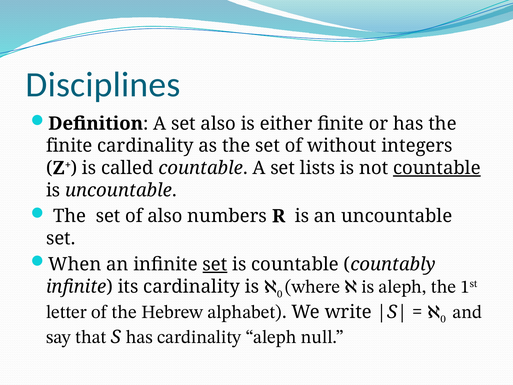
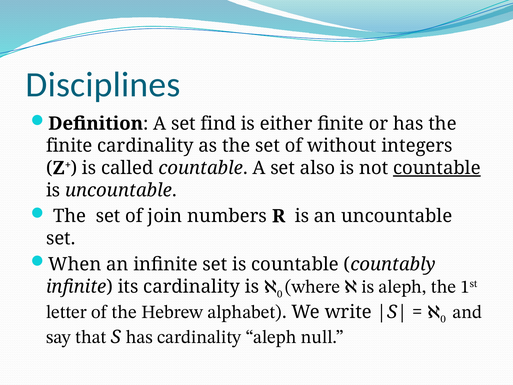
set also: also -> find (218, 124)
lists: lists -> also (318, 168)
of also: also -> join (165, 216)
set underline: present -> none (215, 264)
